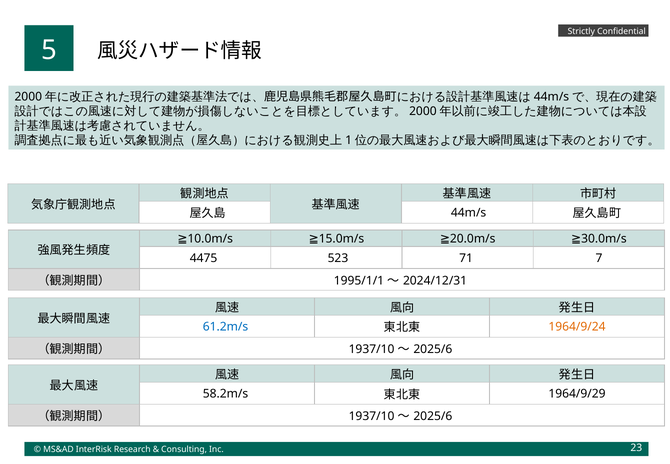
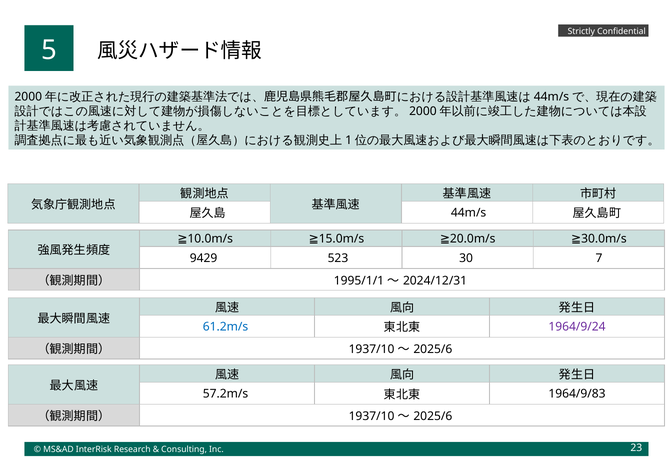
4475: 4475 -> 9429 (204, 258)
71: 71 -> 30 (466, 258)
1964/9/24 colour: orange -> purple (577, 327)
58.2m/s: 58.2m/s -> 57.2m/s (226, 394)
1964/9/29: 1964/9/29 -> 1964/9/83 (577, 394)
